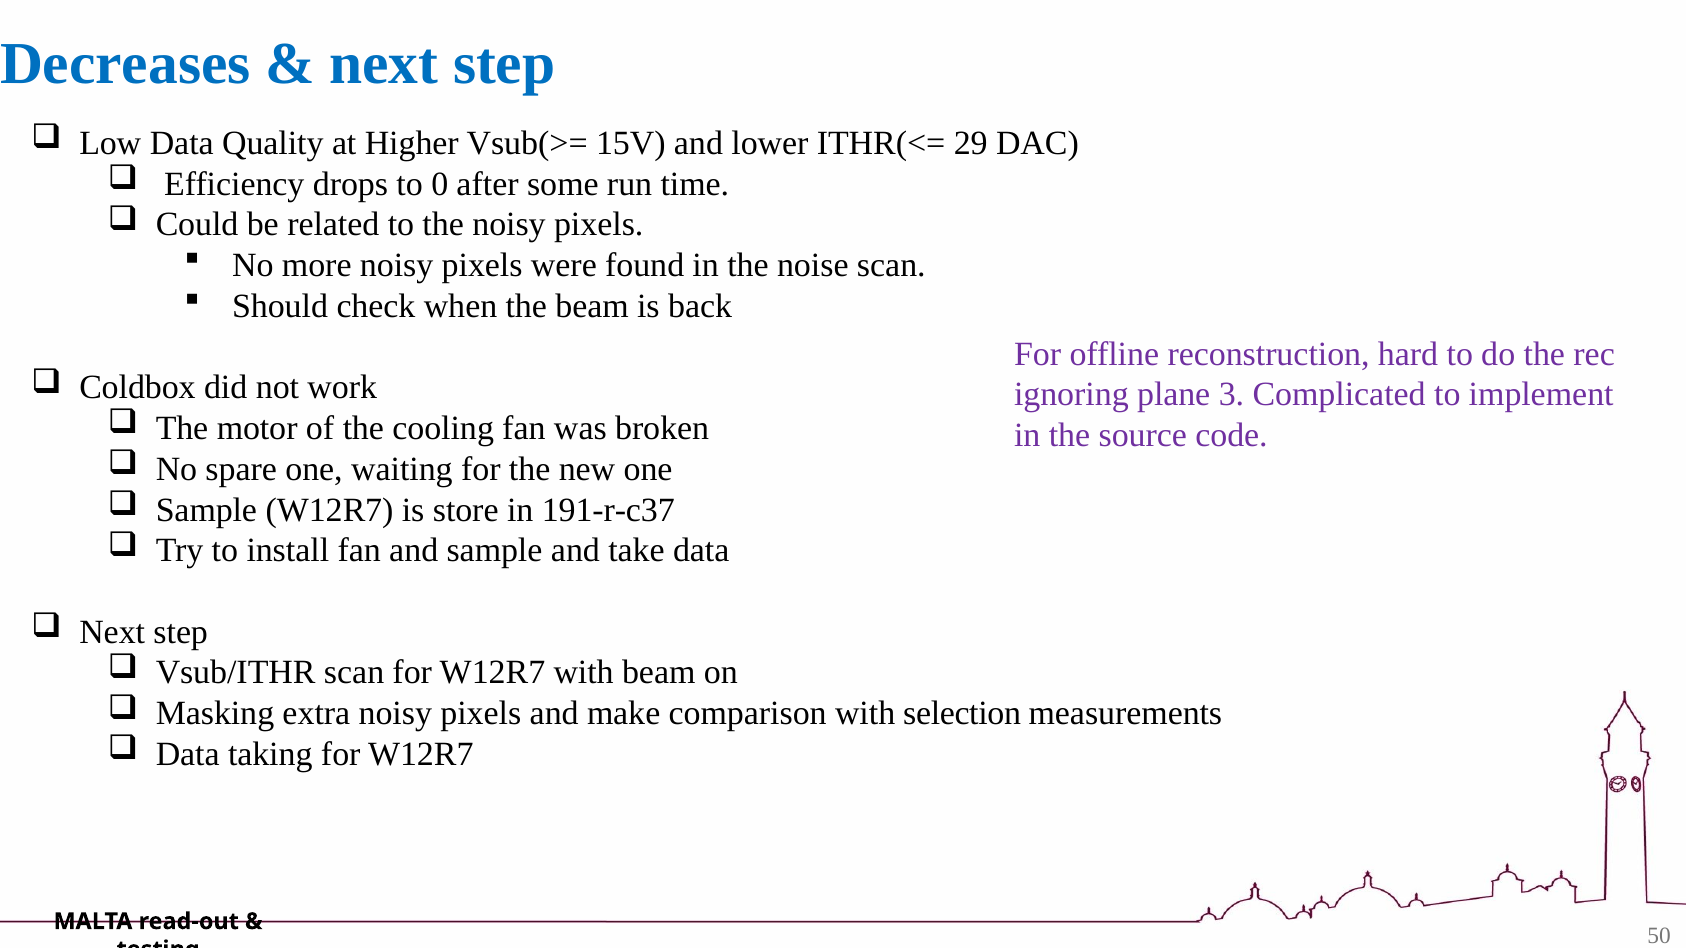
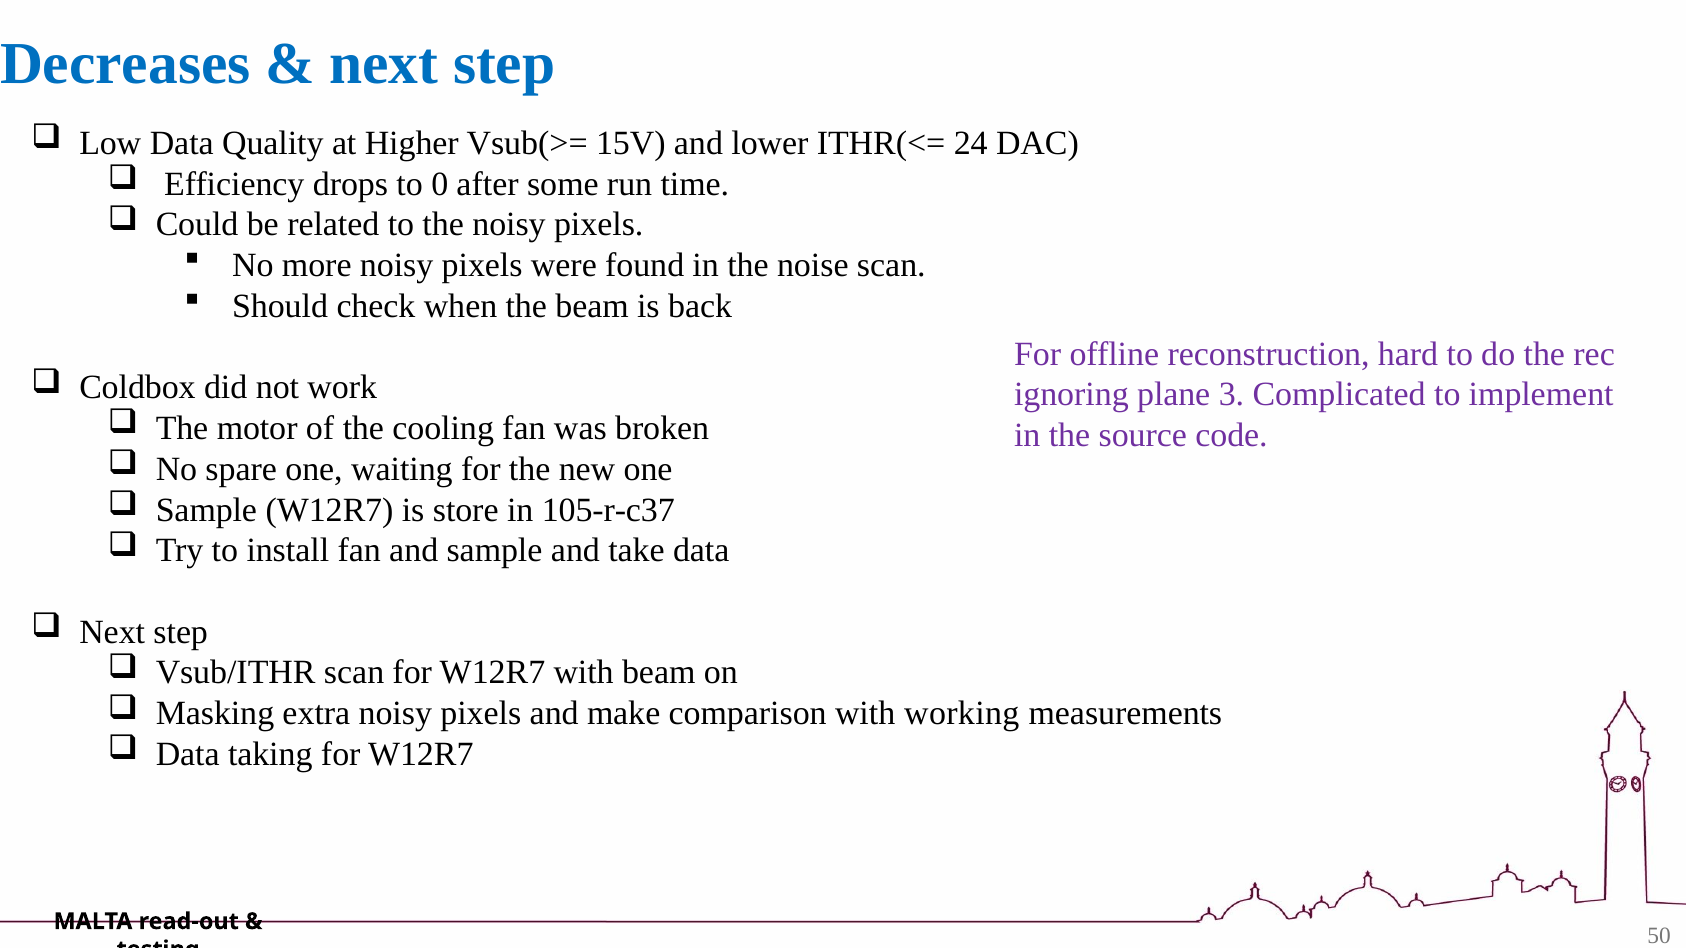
29: 29 -> 24 (971, 143)
191-r-c37: 191-r-c37 -> 105-r-c37 (608, 510)
selection: selection -> working (962, 714)
